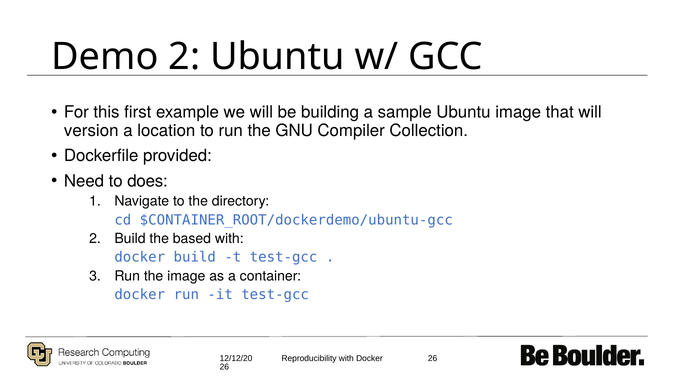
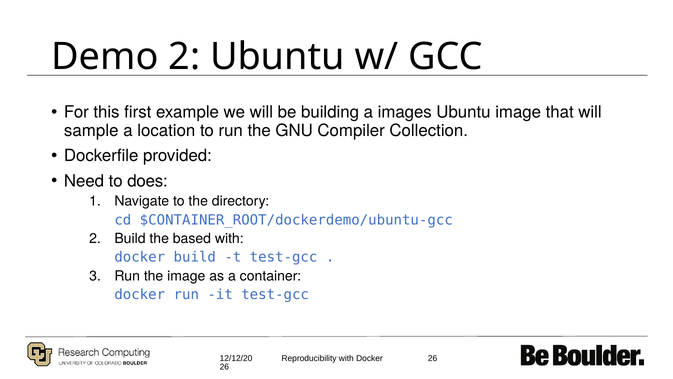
sample: sample -> images (405, 112)
version: version -> sample (91, 130)
